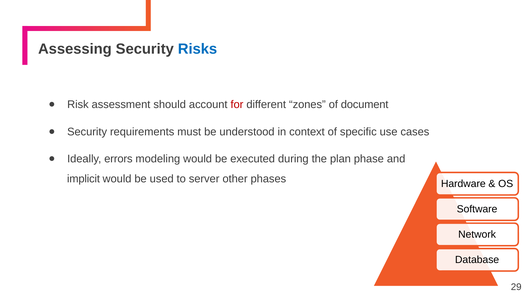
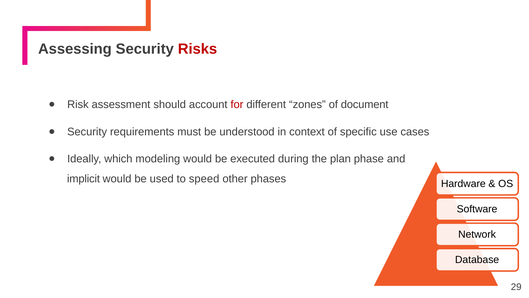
Risks colour: blue -> red (198, 49)
errors: errors -> which (118, 159)
server: server -> speed (204, 179)
